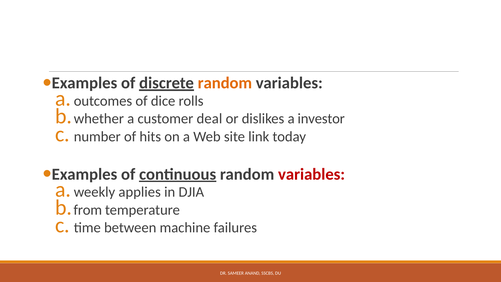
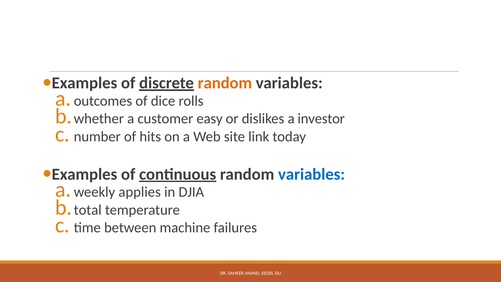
deal: deal -> easy (210, 119)
variables colour: red -> blue (311, 174)
from: from -> total (88, 210)
